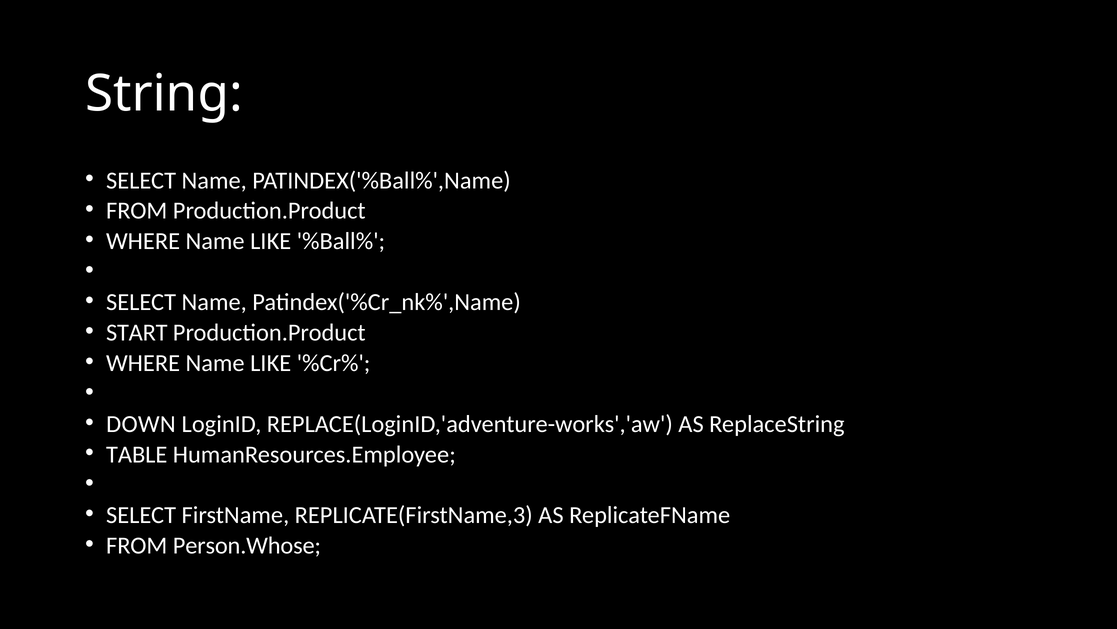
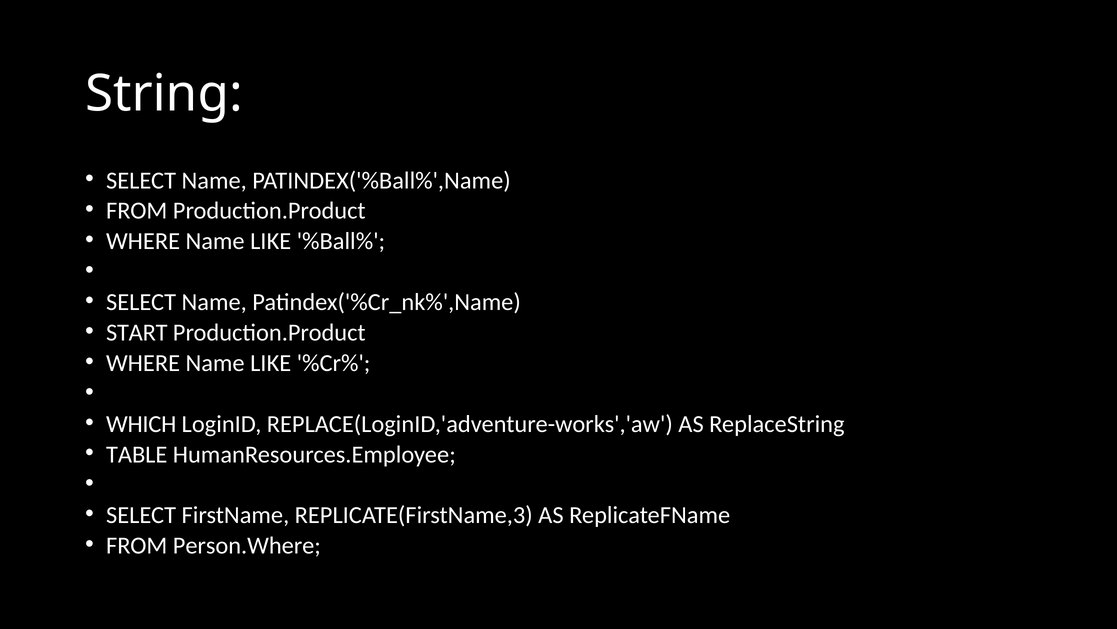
DOWN: DOWN -> WHICH (141, 424)
Person.Whose: Person.Whose -> Person.Where (247, 545)
